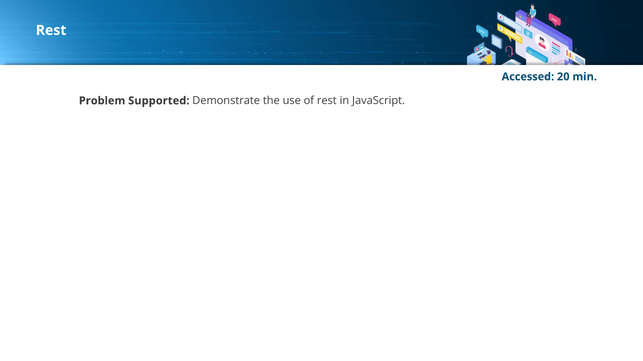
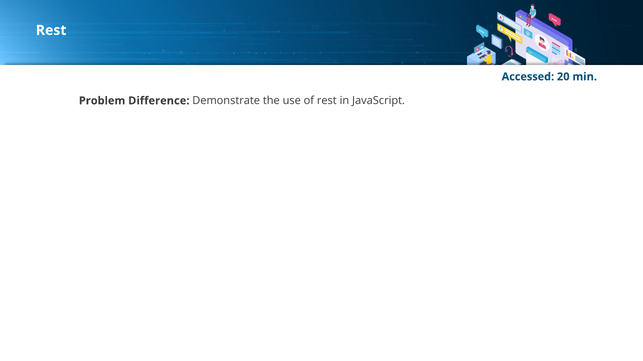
Supported: Supported -> Difference (159, 101)
